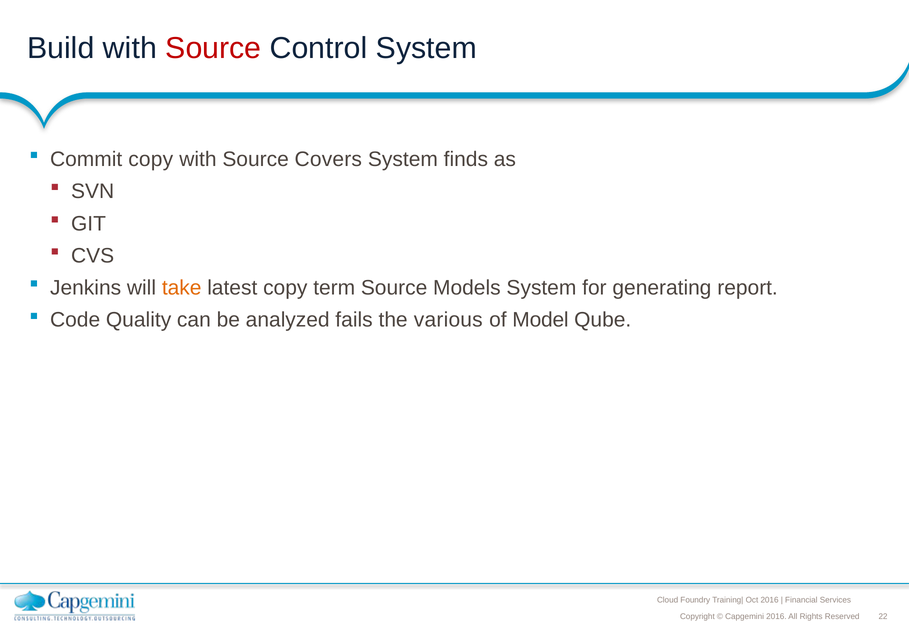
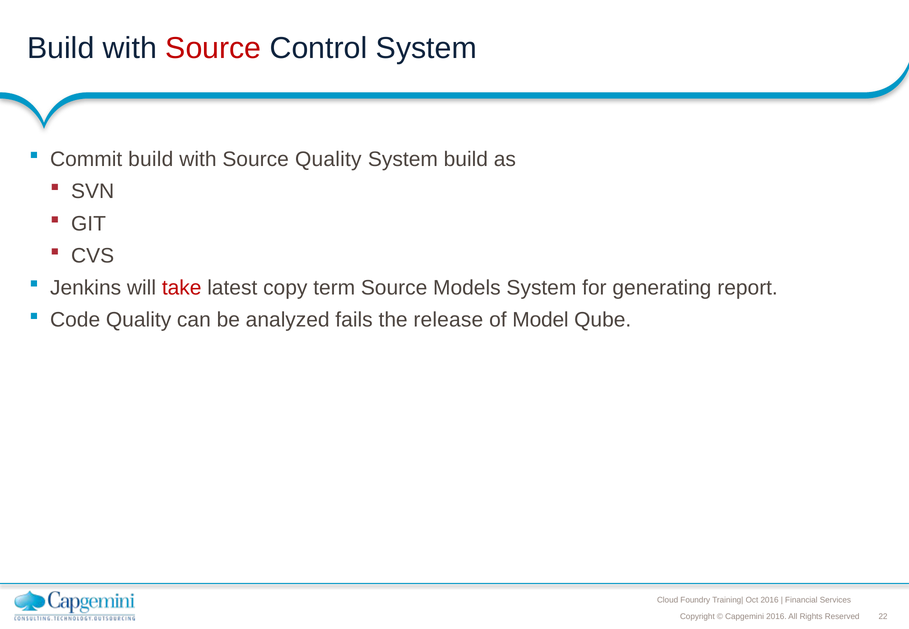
Commit copy: copy -> build (151, 159)
Source Covers: Covers -> Quality (328, 159)
System finds: finds -> build (466, 159)
take colour: orange -> red (182, 288)
various: various -> release (448, 320)
